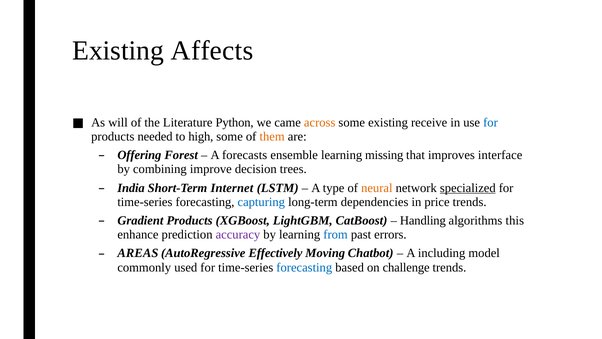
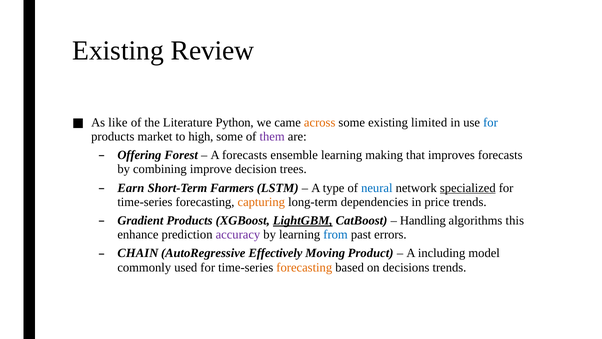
Affects: Affects -> Review (212, 51)
will: will -> like (118, 122)
receive: receive -> limited (429, 122)
needed: needed -> market (155, 136)
them colour: orange -> purple (272, 136)
missing: missing -> making (384, 155)
improves interface: interface -> forecasts (500, 155)
India: India -> Earn (131, 188)
Internet: Internet -> Farmers (232, 188)
neural colour: orange -> blue (377, 188)
capturing colour: blue -> orange (261, 202)
LightGBM underline: none -> present (303, 220)
AREAS: AREAS -> CHAIN (138, 253)
Chatbot: Chatbot -> Product (371, 253)
forecasting colour: blue -> orange (304, 267)
challenge: challenge -> decisions (406, 267)
